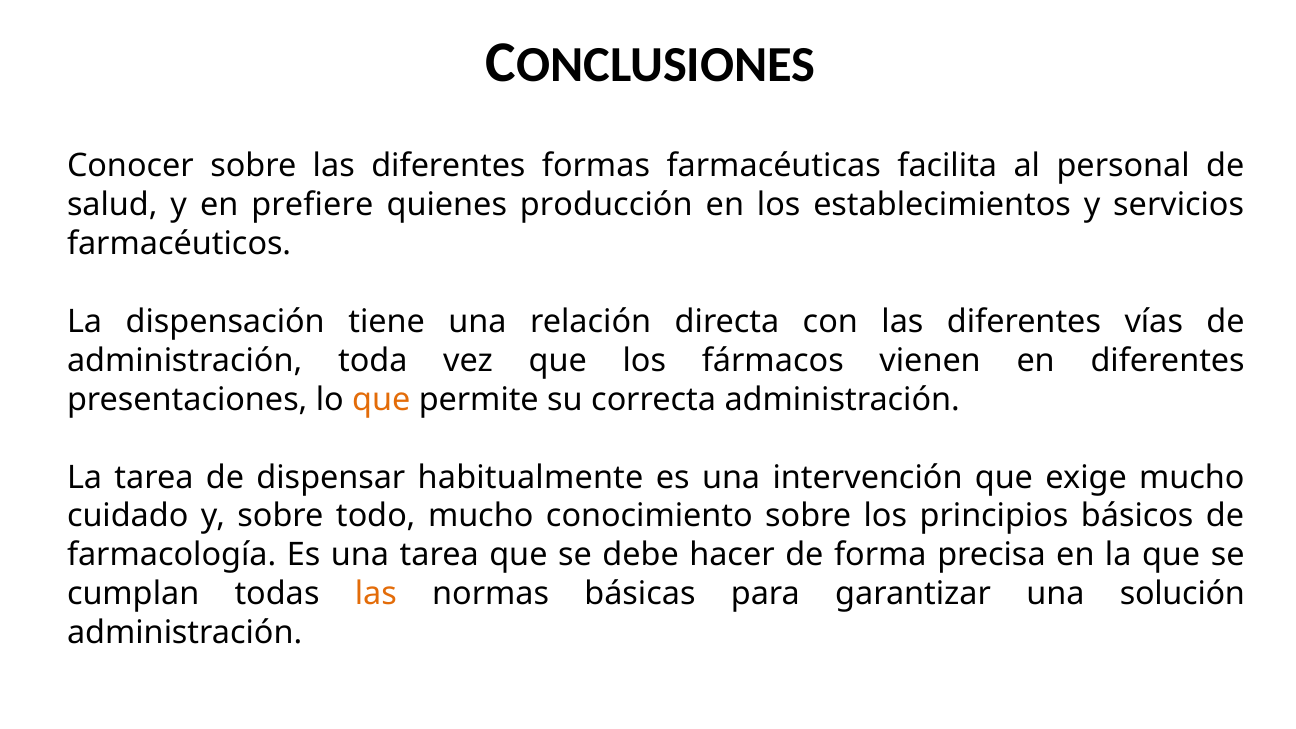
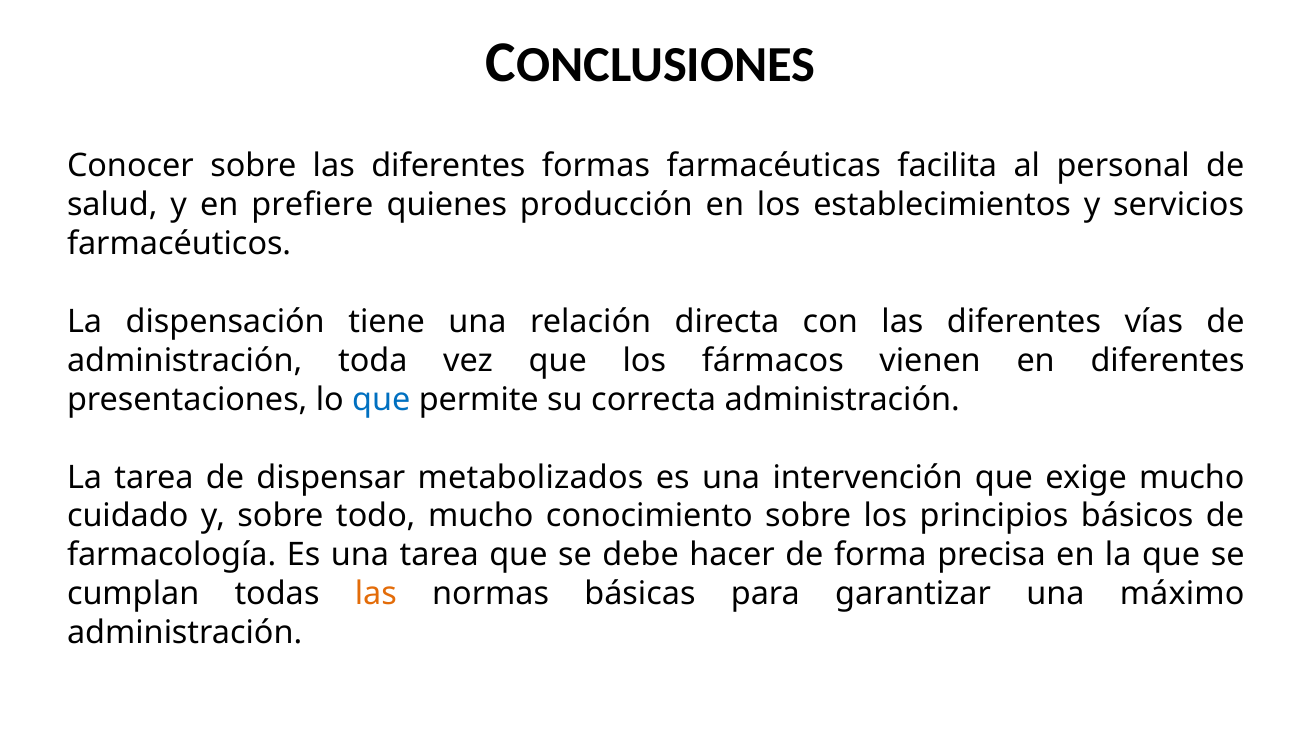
que colour: orange -> blue (381, 400)
habitualmente: habitualmente -> metabolizados (531, 477)
solución: solución -> máximo (1182, 594)
